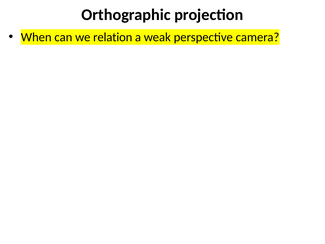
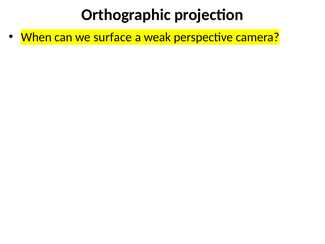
relation: relation -> surface (113, 37)
